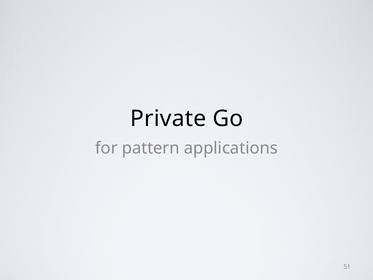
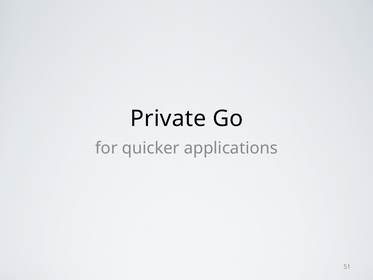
pattern: pattern -> quicker (151, 148)
